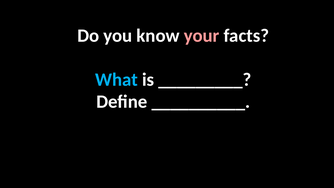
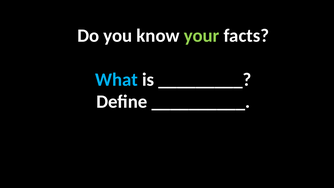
your colour: pink -> light green (202, 36)
